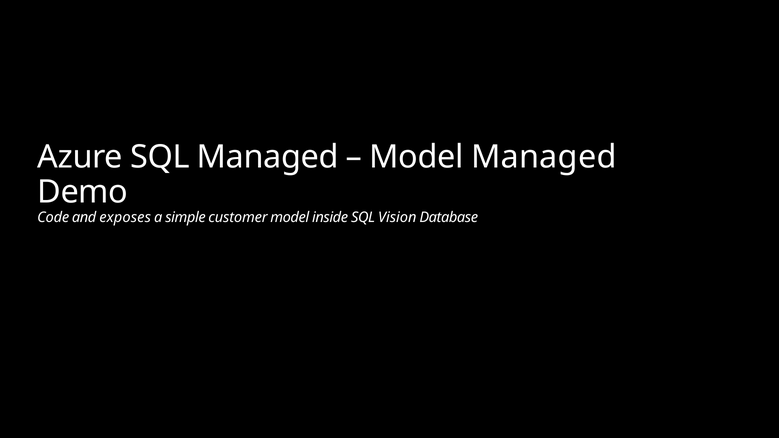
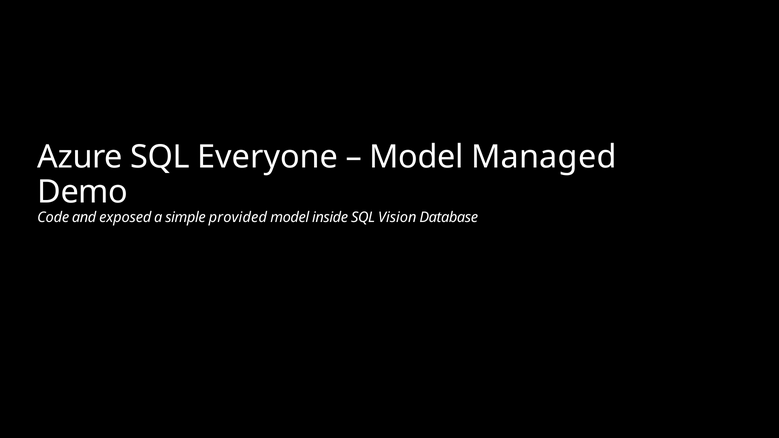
SQL Managed: Managed -> Everyone (268, 157)
exposes: exposes -> exposed (125, 218)
customer: customer -> provided (238, 218)
